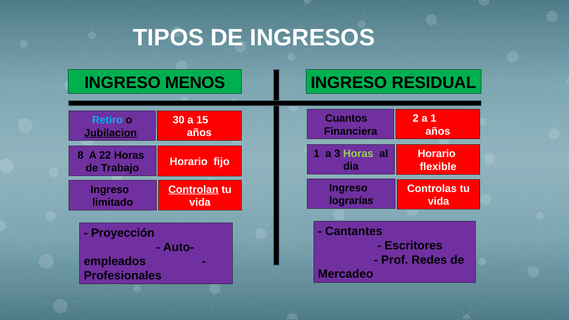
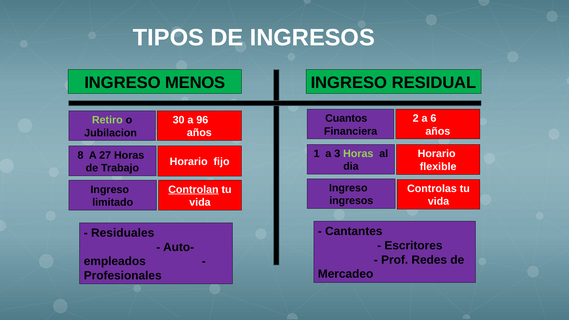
a 1: 1 -> 6 (433, 118)
15: 15 -> 96 (202, 120)
Retiro colour: light blue -> light green (107, 120)
Jubilacion underline: present -> none (111, 133)
22: 22 -> 27 (105, 155)
lograrías: lograrías -> ingresos (351, 201)
Proyección: Proyección -> Residuales (123, 233)
